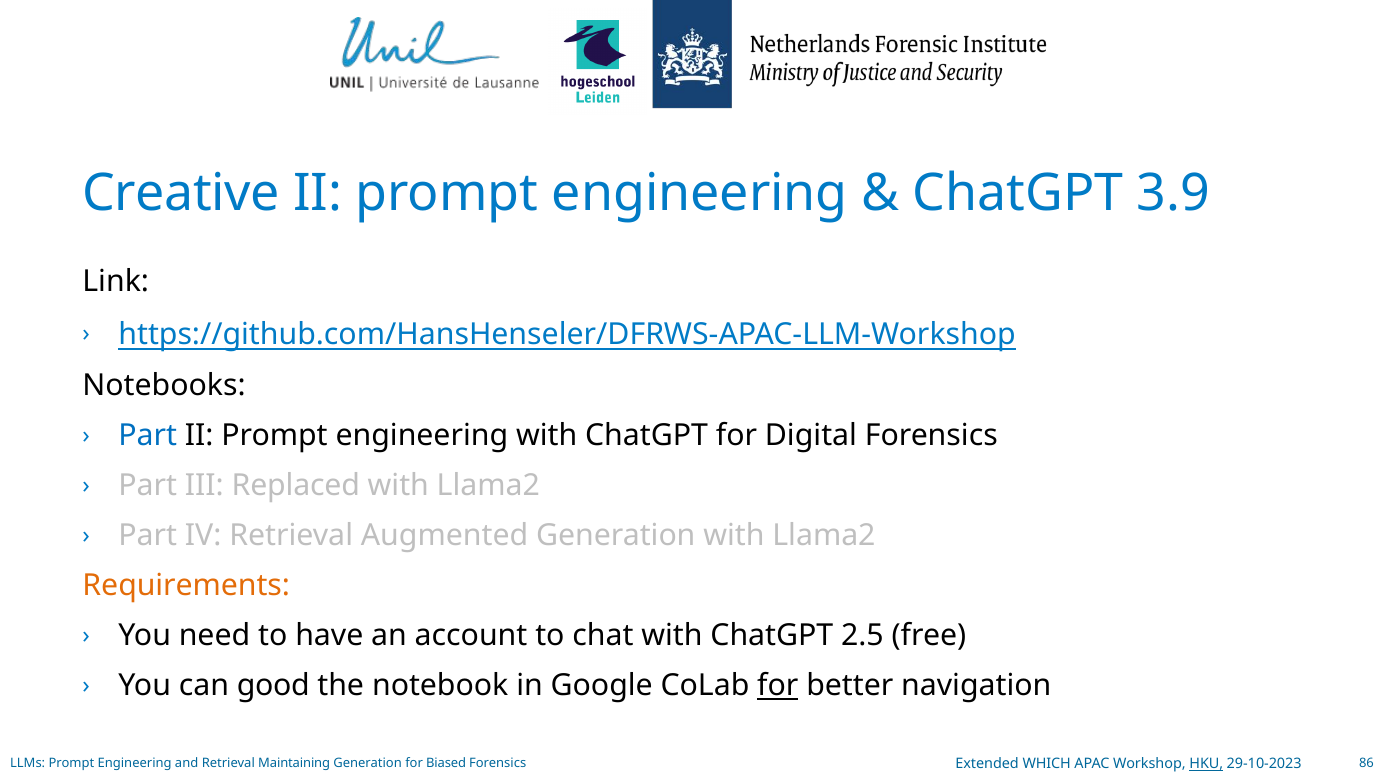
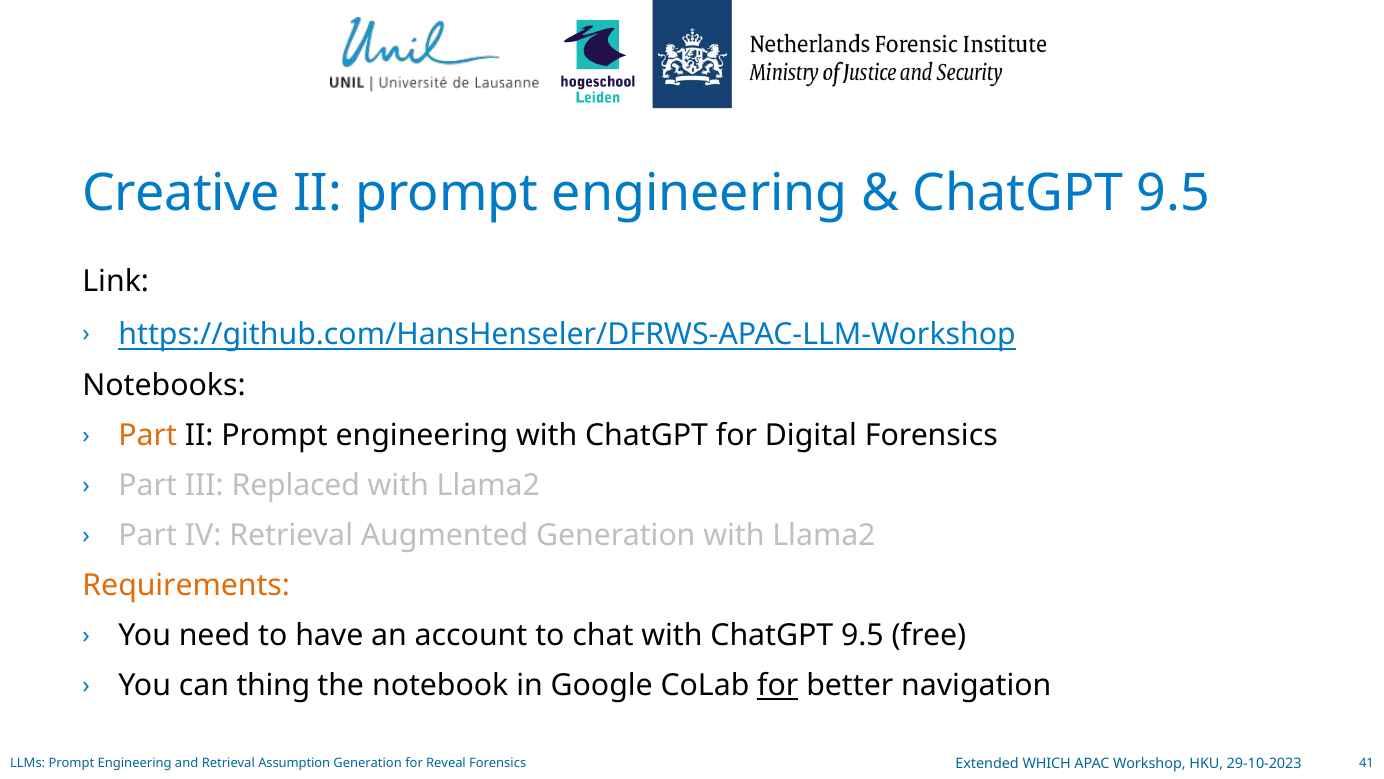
3.9: 3.9 -> 9.5 (1174, 193)
Part colour: blue -> orange (148, 436)
with ChatGPT 2.5: 2.5 -> 9.5 (862, 635)
good: good -> thing (273, 685)
Maintaining: Maintaining -> Assumption (294, 762)
Biased: Biased -> Reveal (446, 762)
86: 86 -> 41 (1366, 762)
HKU underline: present -> none (1206, 763)
